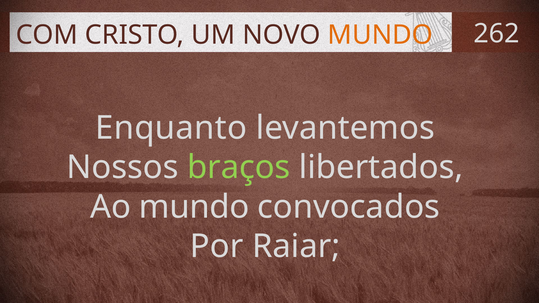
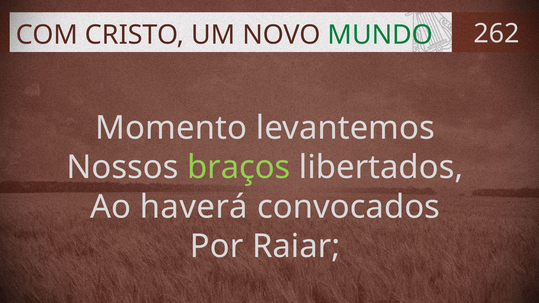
MUNDO colour: orange -> green (380, 35)
Enquanto: Enquanto -> Momento (171, 128)
Ao mundo: mundo -> haverá (194, 207)
